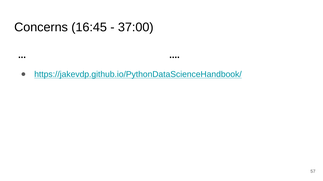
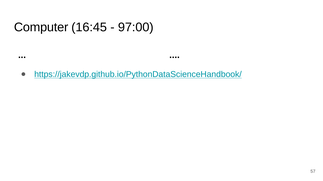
Concerns: Concerns -> Computer (41, 27)
37:00: 37:00 -> 97:00 (136, 27)
